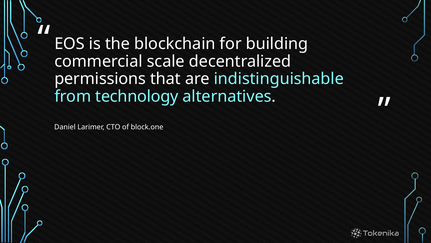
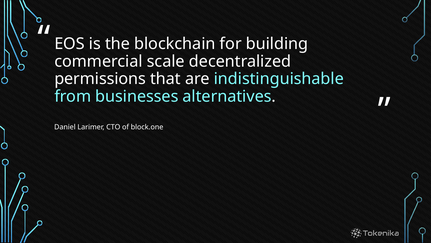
technology: technology -> businesses (137, 96)
